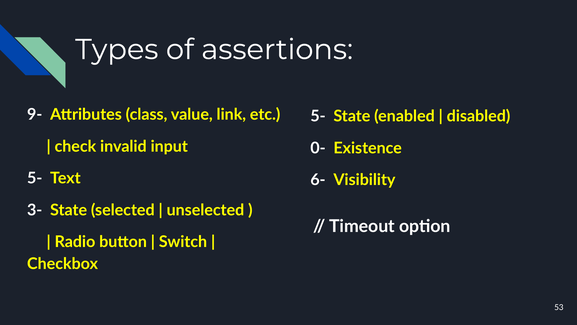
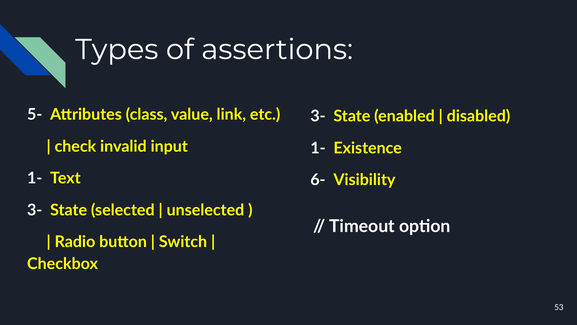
9-: 9- -> 5- (35, 114)
5-: 5- -> 3- (318, 116)
0-: 0- -> 1- (318, 148)
5-: 5- -> 1- (35, 178)
